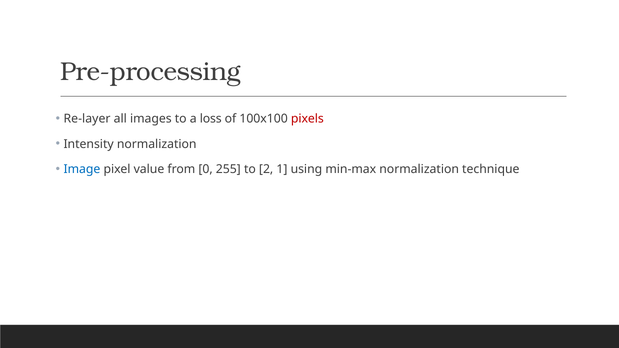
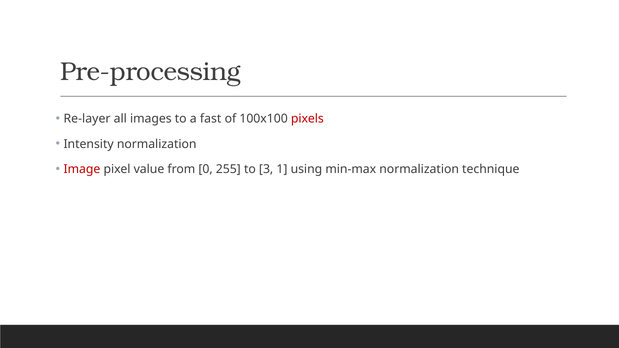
loss: loss -> fast (211, 119)
Image colour: blue -> red (82, 169)
2: 2 -> 3 (266, 169)
